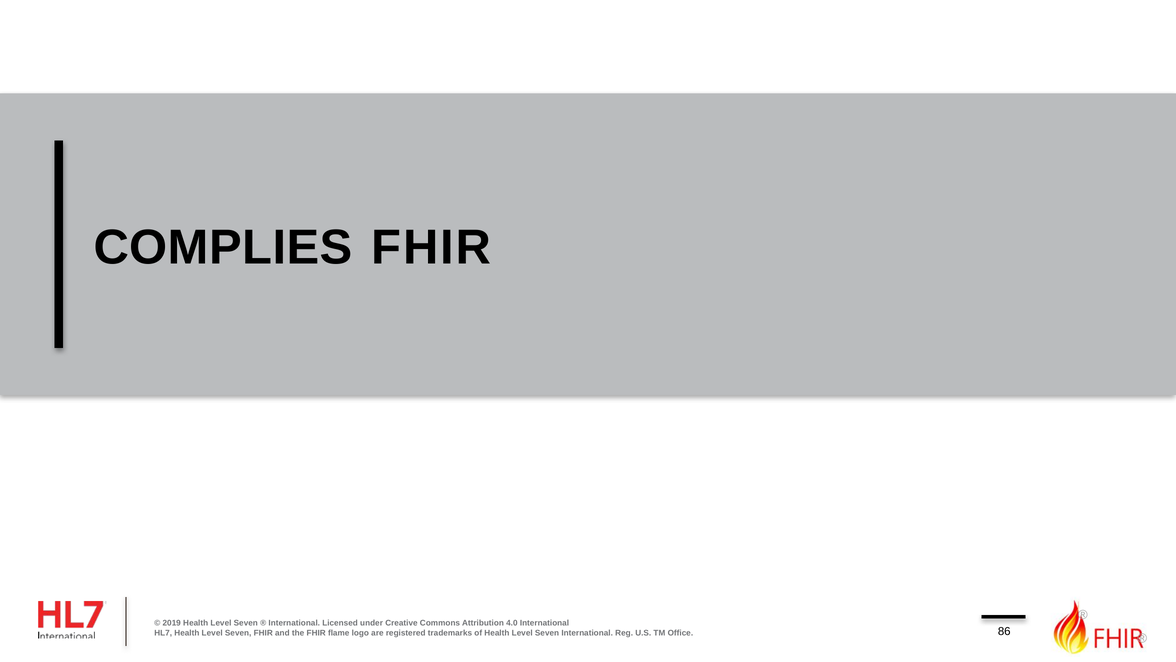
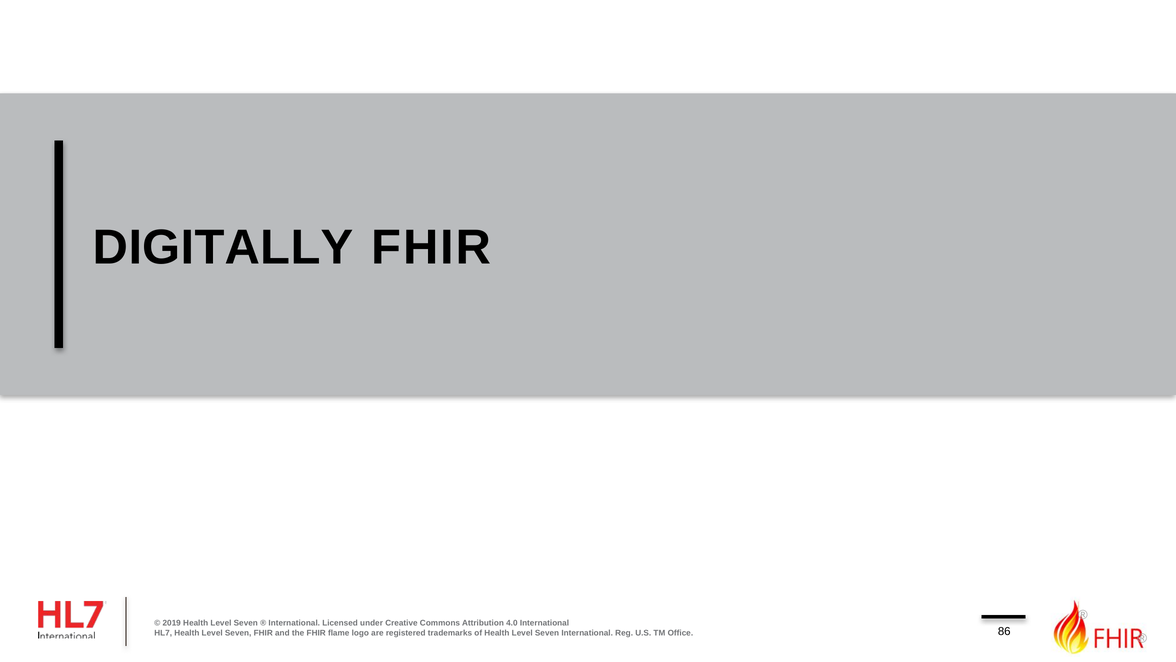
COMPLIES: COMPLIES -> DIGITALLY (223, 247)
